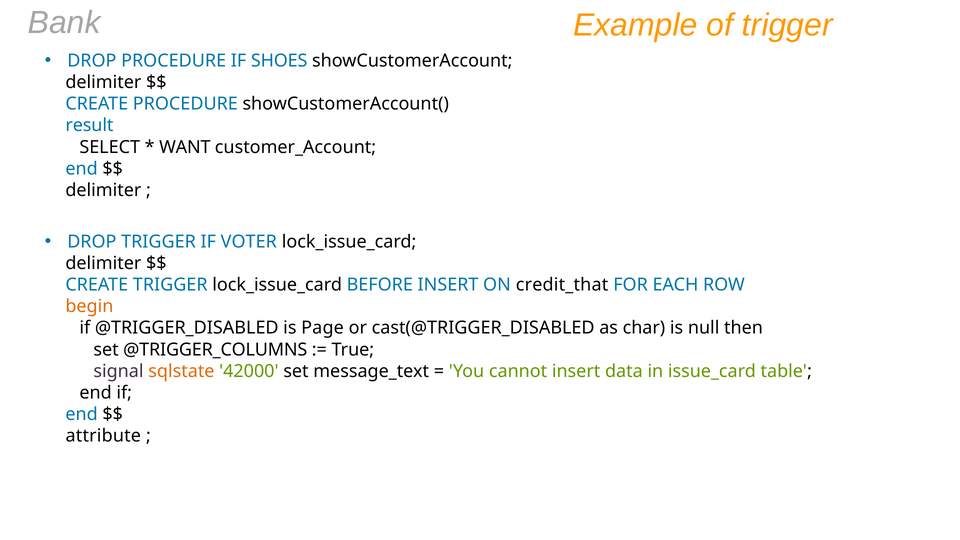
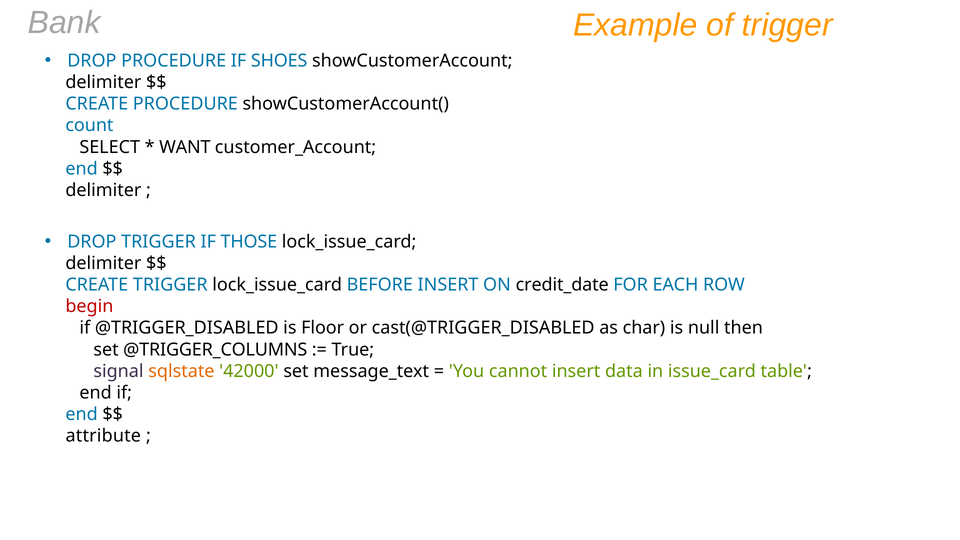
result: result -> count (89, 125)
VOTER: VOTER -> THOSE (249, 242)
credit_that: credit_that -> credit_date (562, 285)
begin colour: orange -> red (89, 306)
Page: Page -> Floor (323, 328)
